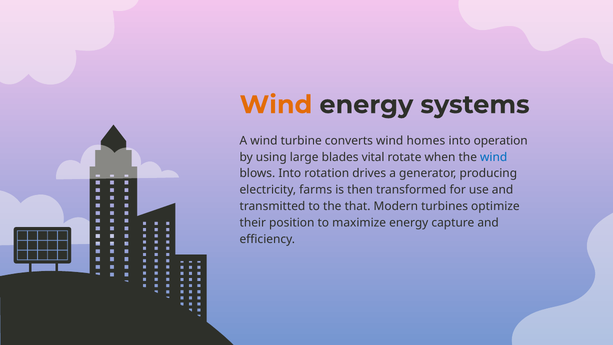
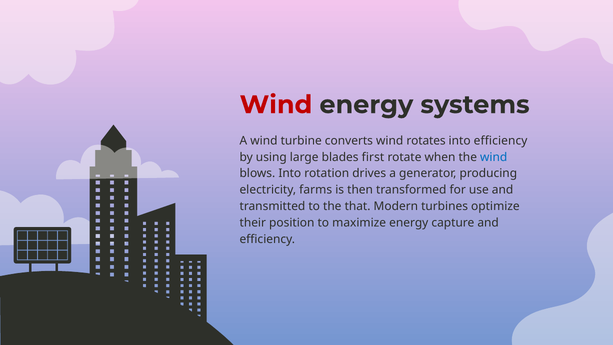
Wind colour: orange -> red (276, 105)
homes: homes -> rotates (426, 141)
into operation: operation -> efficiency (501, 141)
vital: vital -> first (373, 157)
